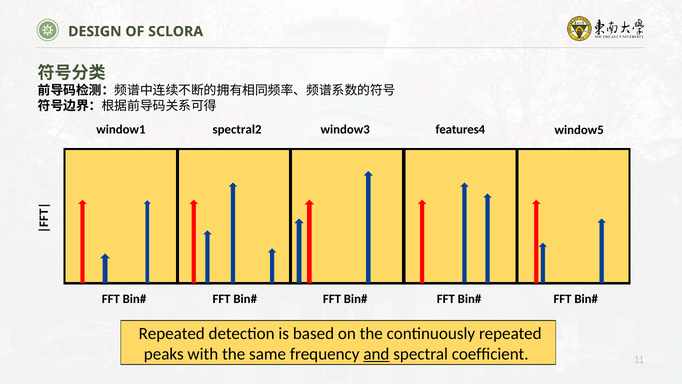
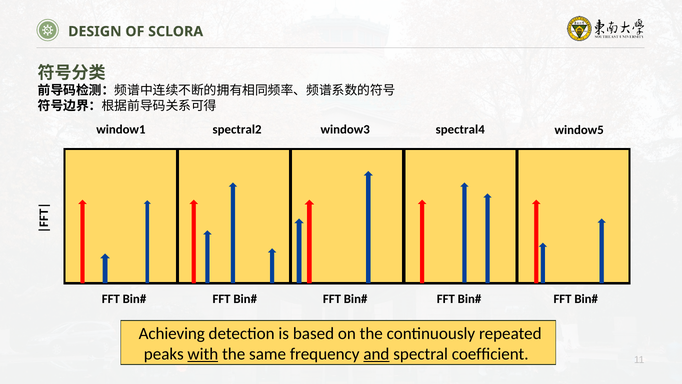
features4: features4 -> spectral4 (460, 130)
Repeated: Repeated -> Achieving (172, 333)
with underline: none -> present (203, 354)
